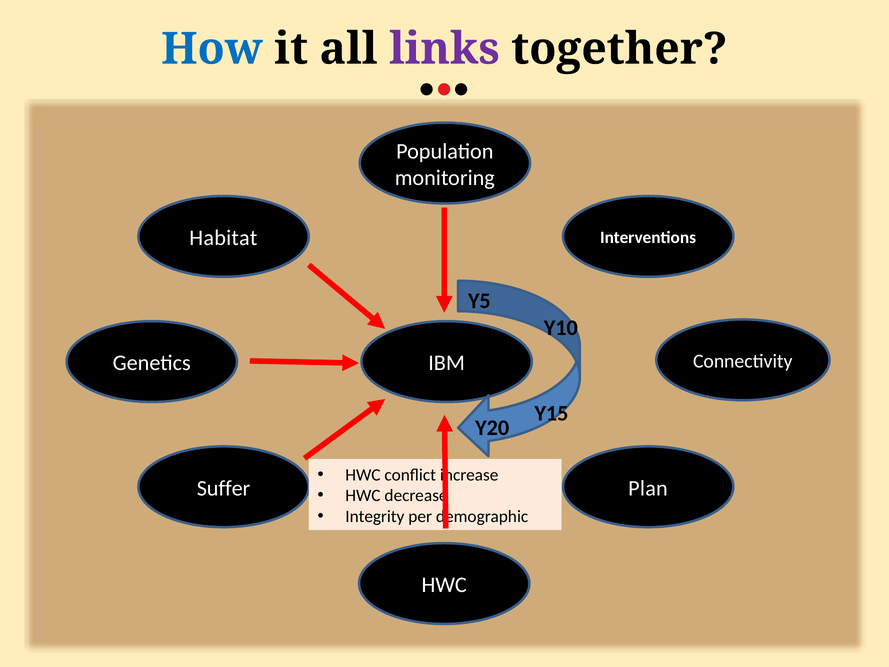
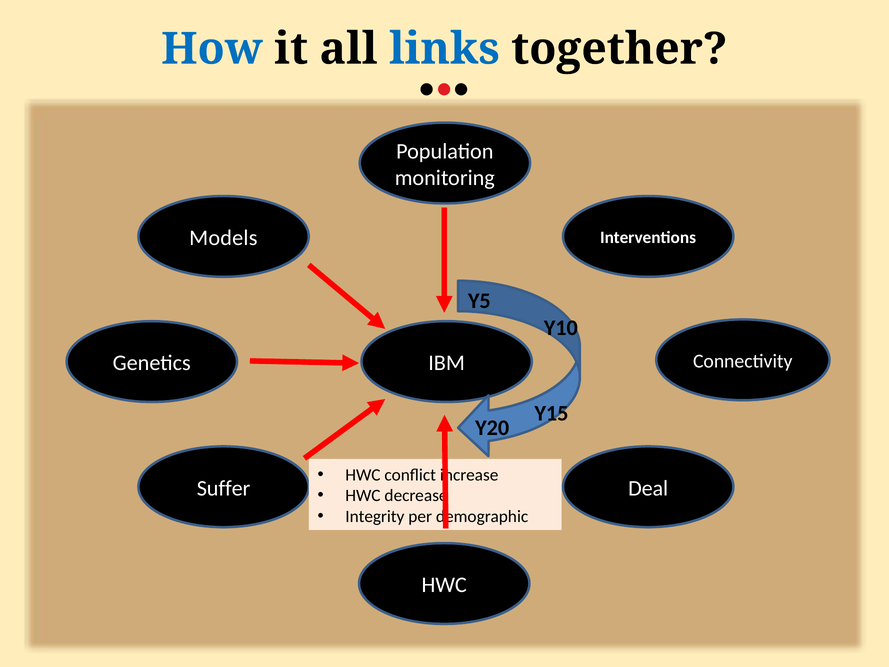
links colour: purple -> blue (444, 49)
Habitat: Habitat -> Models (223, 238)
Plan: Plan -> Deal (648, 488)
